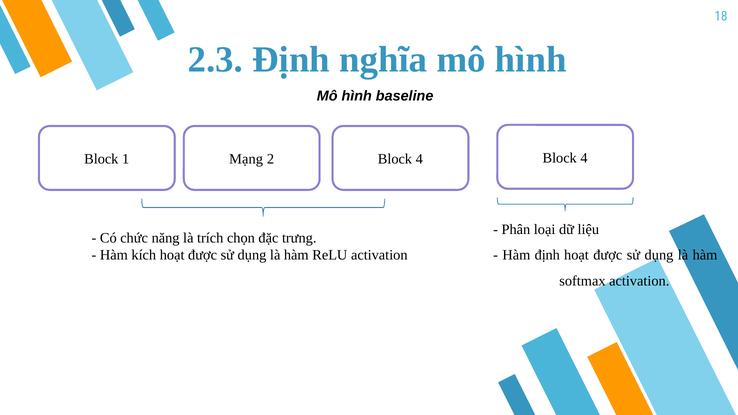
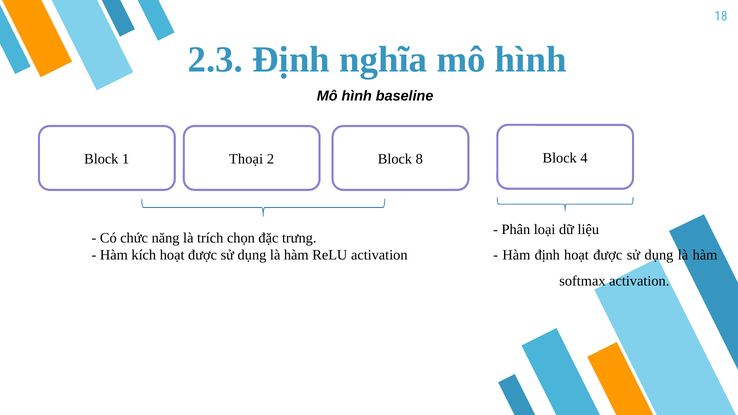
Mạng: Mạng -> Thoại (246, 159)
2 Block 4: 4 -> 8 (419, 159)
